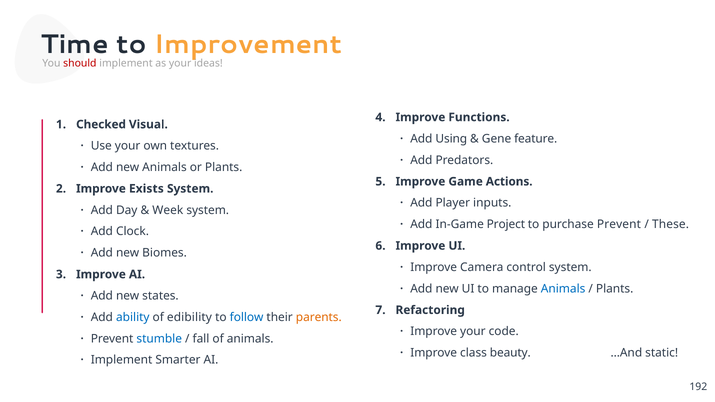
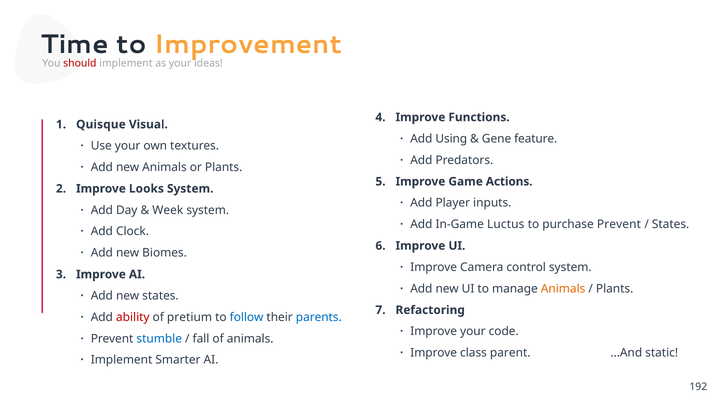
Checked: Checked -> Quisque (101, 124)
Exists: Exists -> Looks (146, 189)
Project: Project -> Luctus (506, 224)
These: These -> States (671, 224)
Animals colour: blue -> orange (563, 289)
ability colour: blue -> red (133, 317)
edibility: edibility -> pretium (189, 317)
parents colour: orange -> blue (319, 317)
beauty: beauty -> parent (510, 353)
